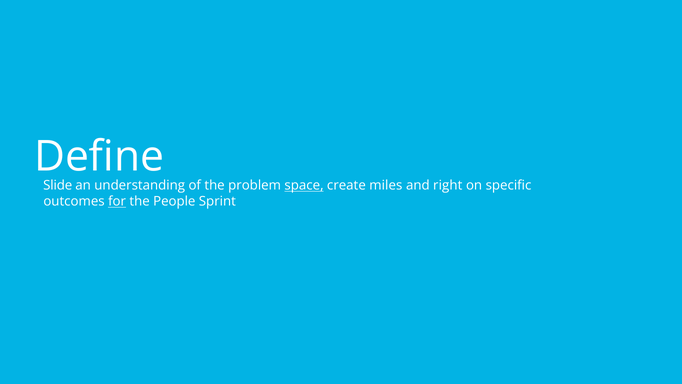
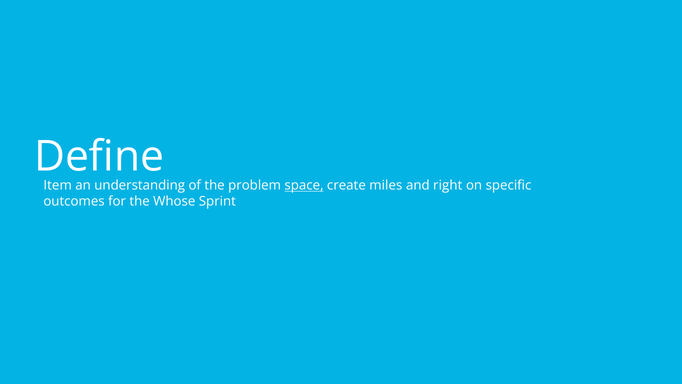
Slide: Slide -> Item (58, 185)
for underline: present -> none (117, 201)
People: People -> Whose (174, 201)
